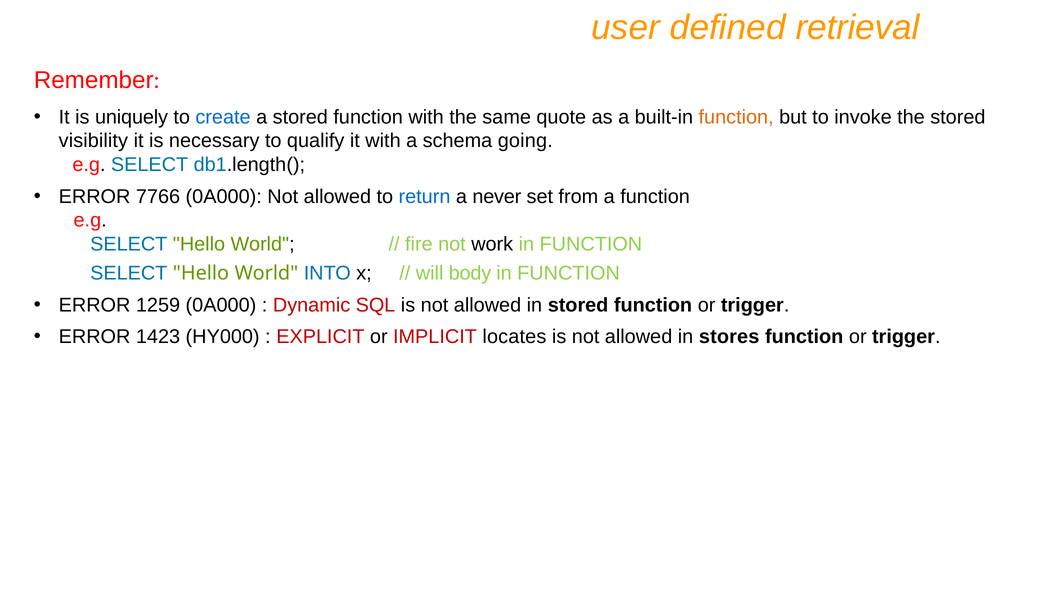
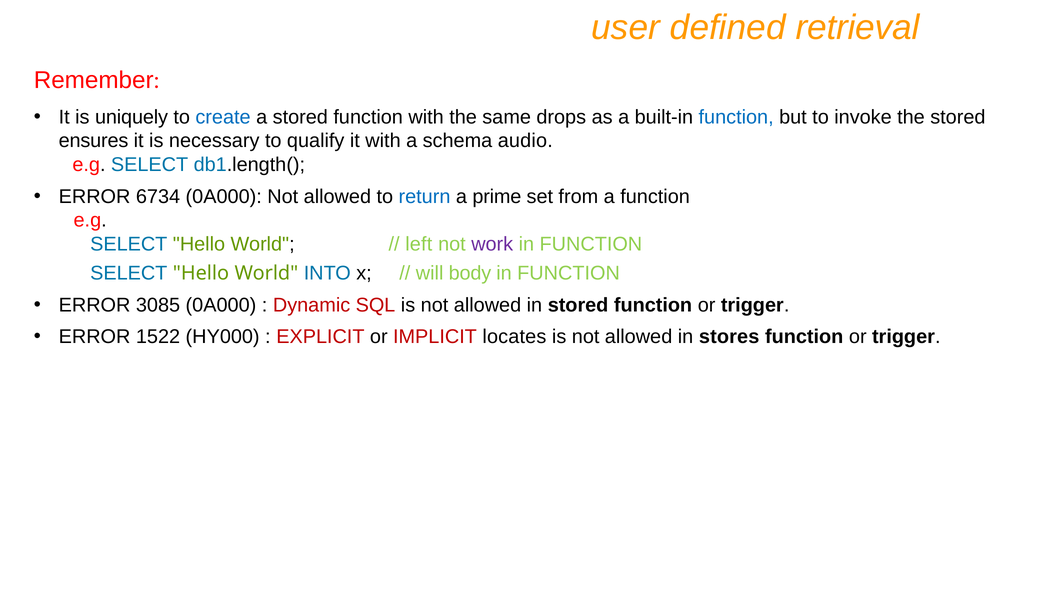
quote: quote -> drops (561, 117)
function colour: orange -> blue (736, 117)
visibility: visibility -> ensures (94, 141)
going: going -> audio (525, 141)
7766: 7766 -> 6734 (158, 197)
never: never -> prime (497, 197)
fire: fire -> left (419, 244)
work colour: black -> purple (492, 244)
1259: 1259 -> 3085 (158, 305)
1423: 1423 -> 1522 (158, 337)
